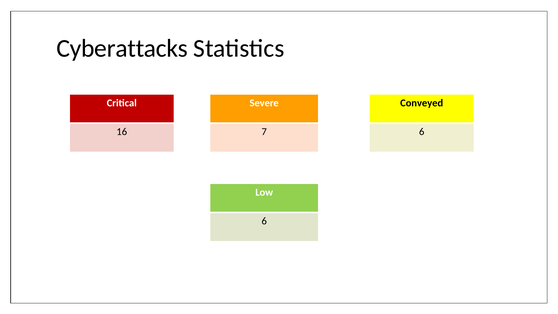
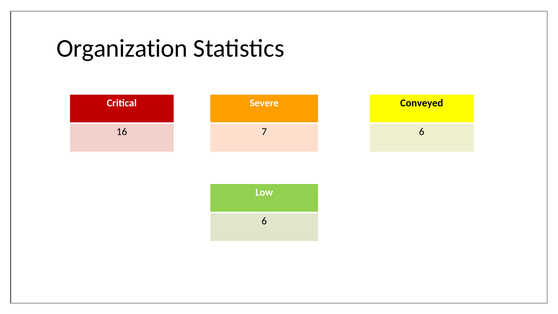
Cyberattacks: Cyberattacks -> Organization (122, 48)
